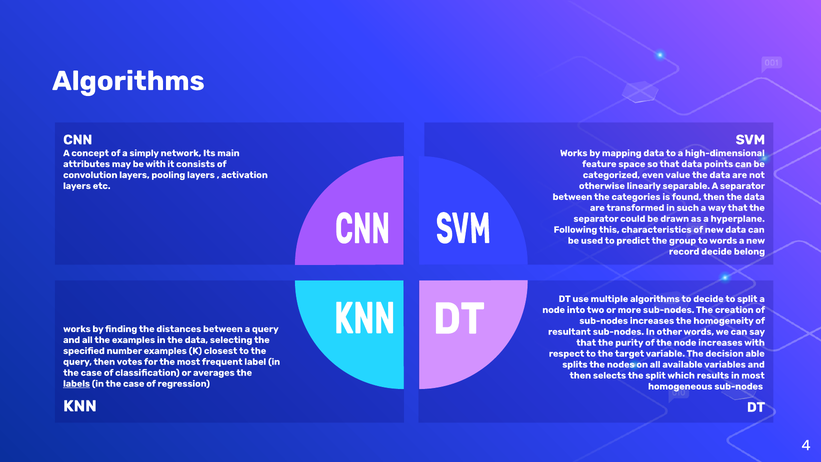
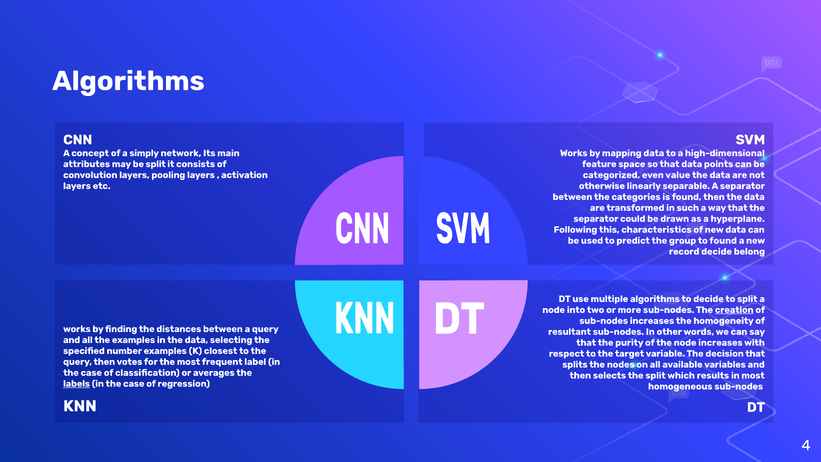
be with: with -> split (156, 164)
to words: words -> found (723, 241)
creation underline: none -> present (734, 310)
decision able: able -> that (755, 353)
